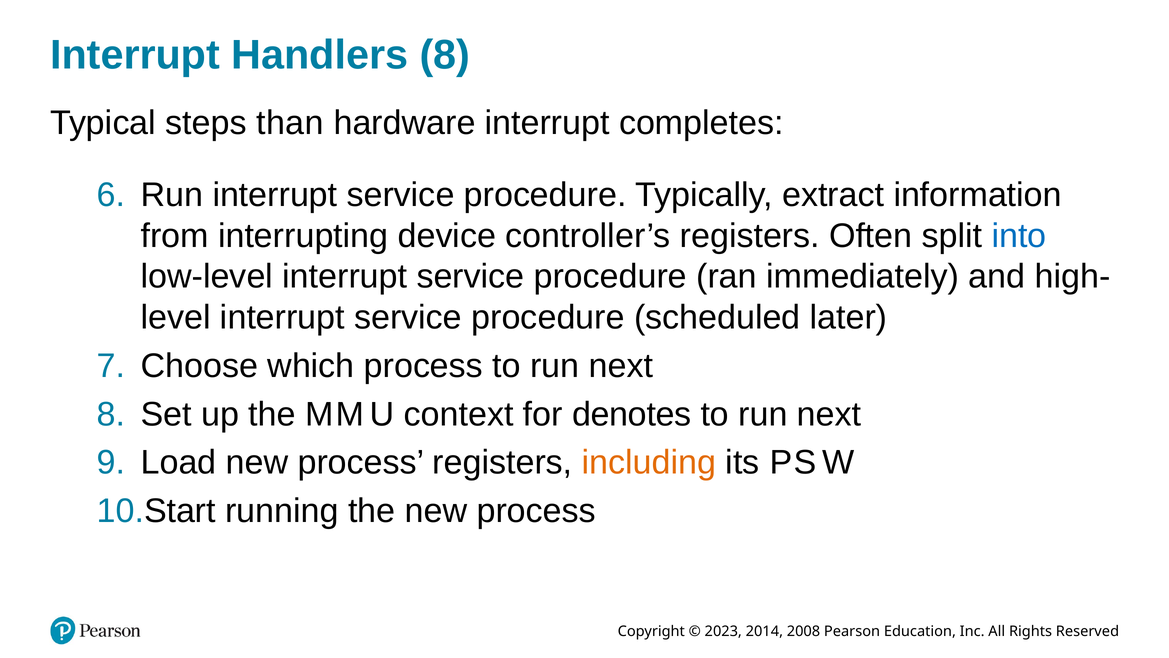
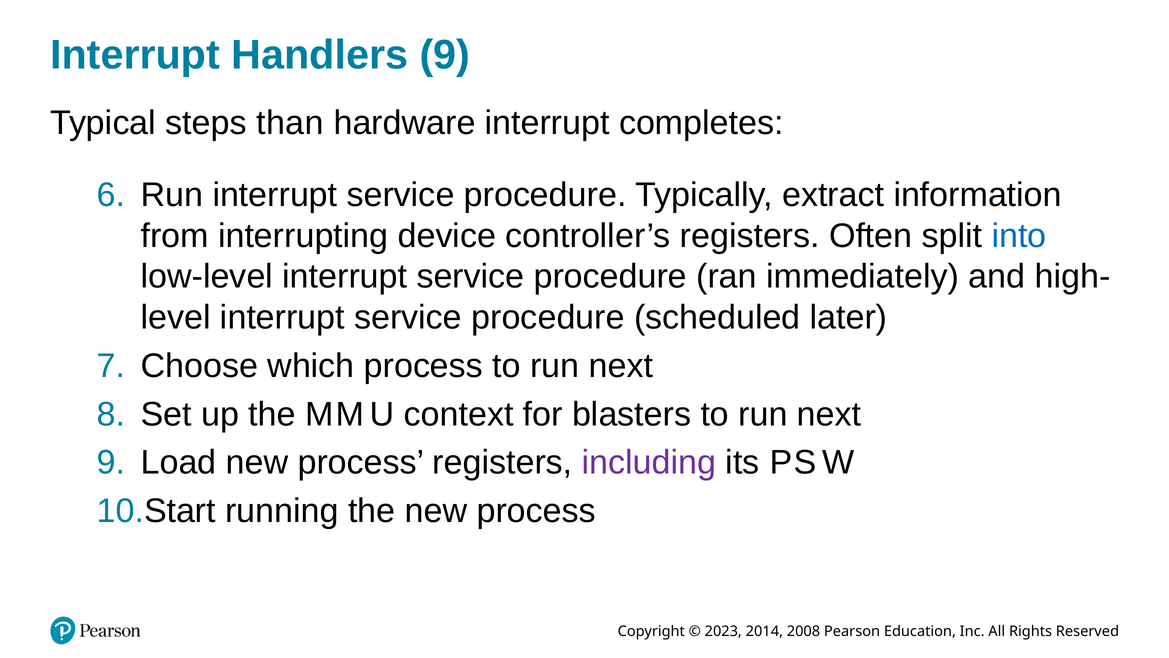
Handlers 8: 8 -> 9 (445, 55)
denotes: denotes -> blasters (632, 414)
including colour: orange -> purple (649, 462)
